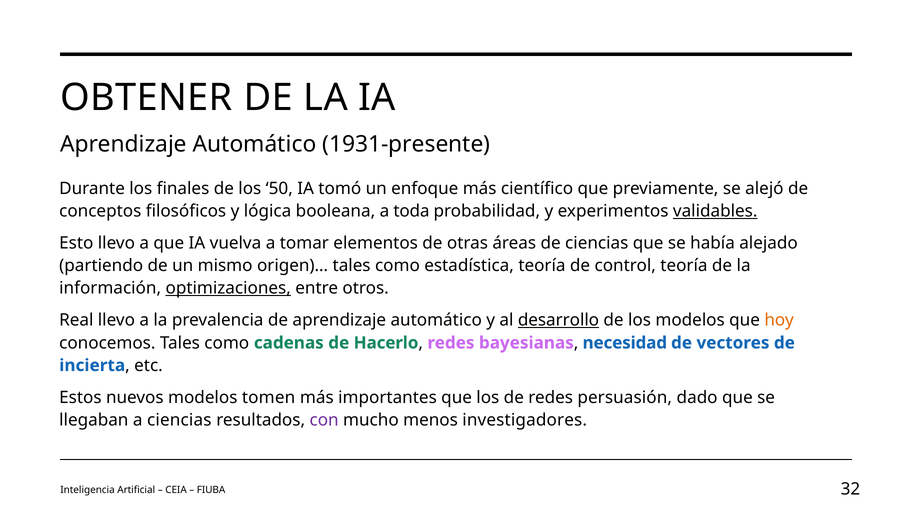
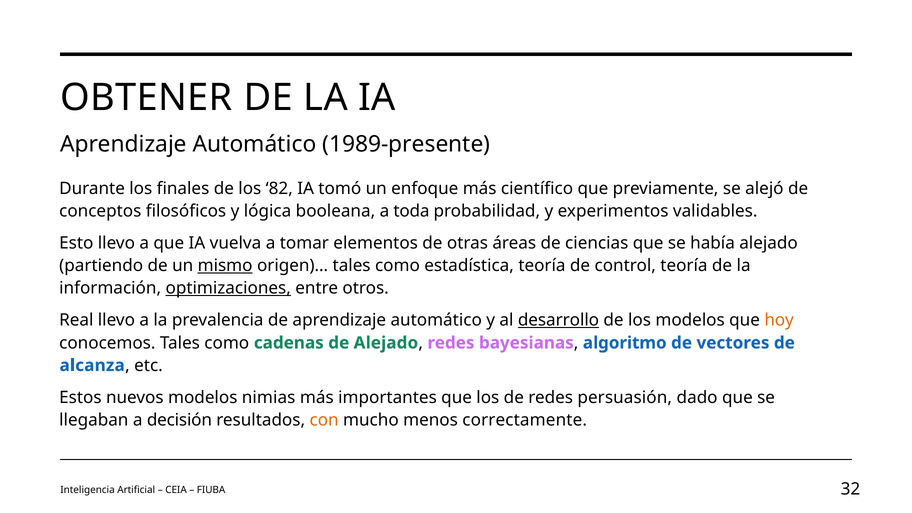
1931-presente: 1931-presente -> 1989-presente (406, 144)
50: 50 -> 82 (279, 188)
validables underline: present -> none (715, 211)
mismo underline: none -> present (225, 266)
de Hacerlo: Hacerlo -> Alejado (386, 343)
necesidad: necesidad -> algoritmo (625, 343)
incierta: incierta -> alcanza (92, 365)
tomen: tomen -> nimias (269, 398)
a ciencias: ciencias -> decisión (179, 420)
con colour: purple -> orange (324, 420)
investigadores: investigadores -> correctamente (525, 420)
